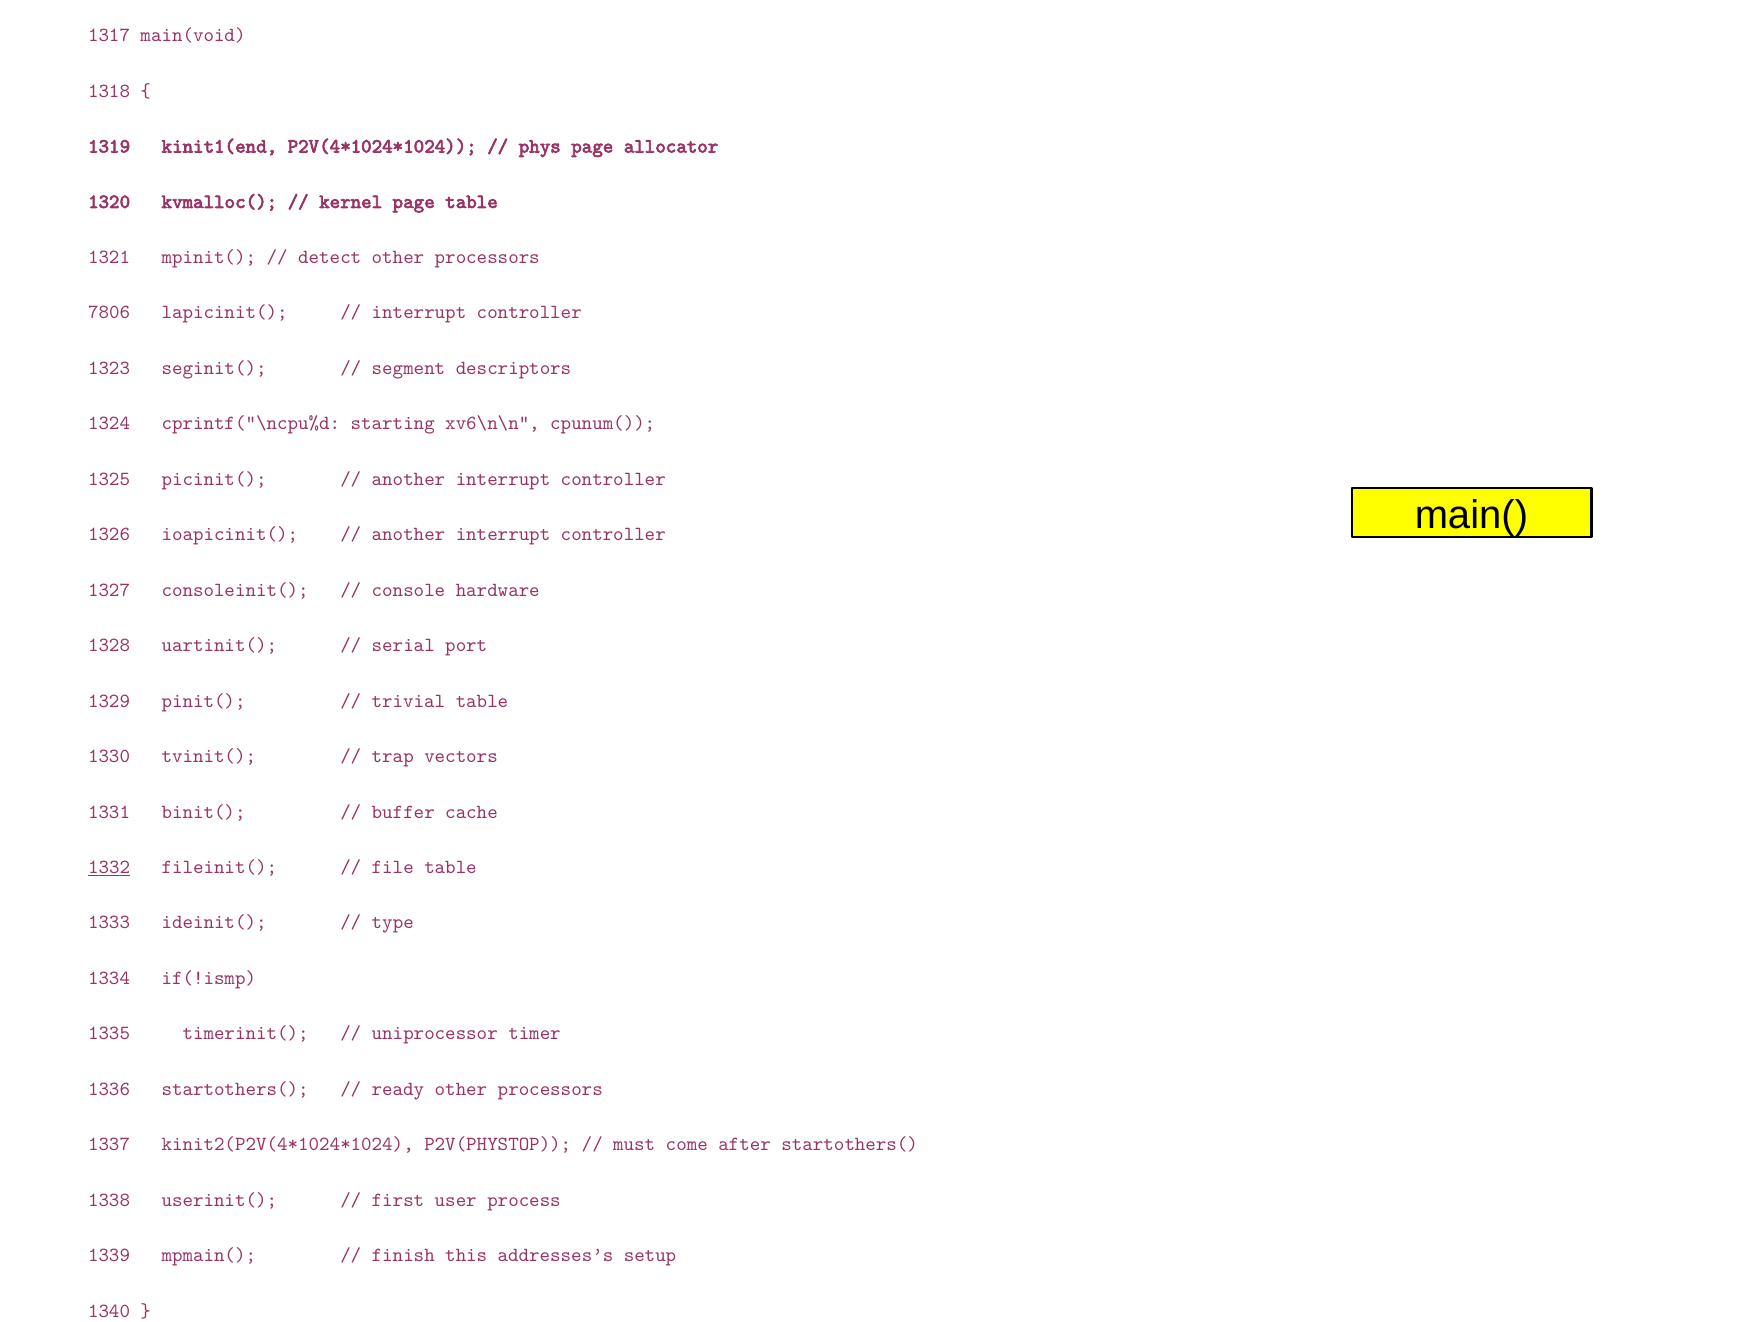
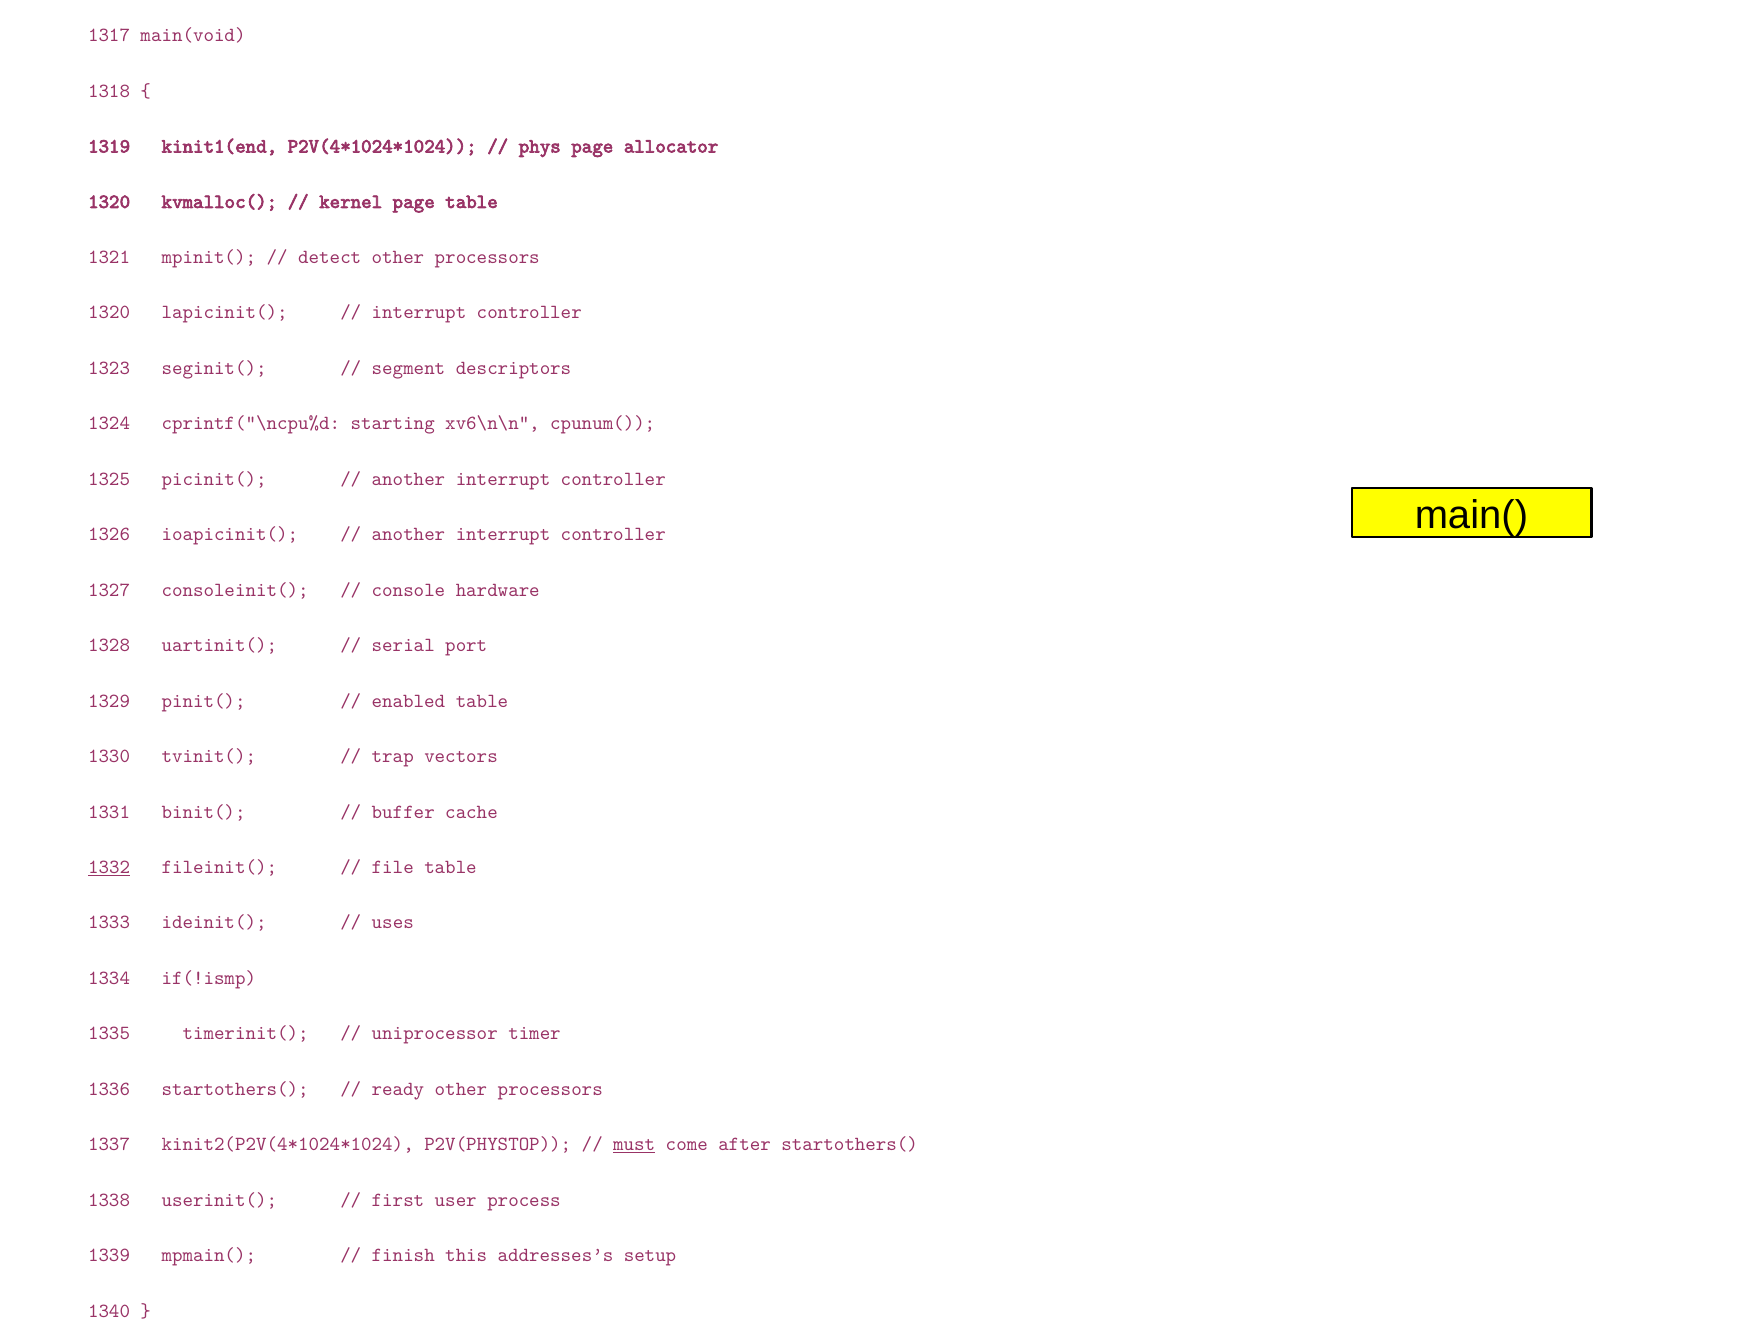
7806: 7806 -> 1320 (109, 312)
trivial: trivial -> enabled (408, 701)
type: type -> uses (393, 922)
must underline: none -> present (634, 1144)
